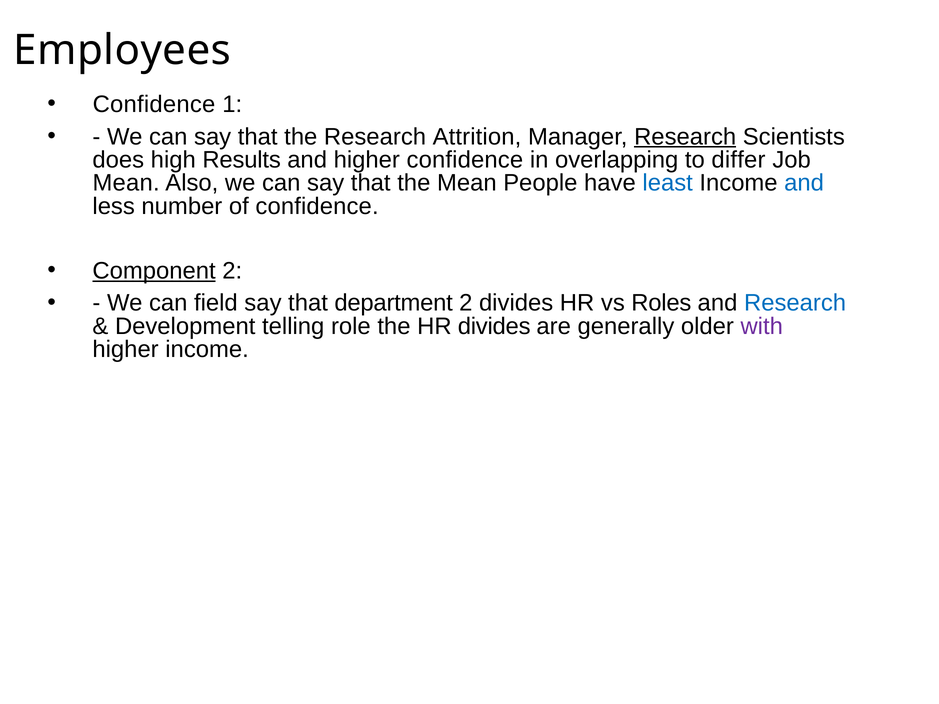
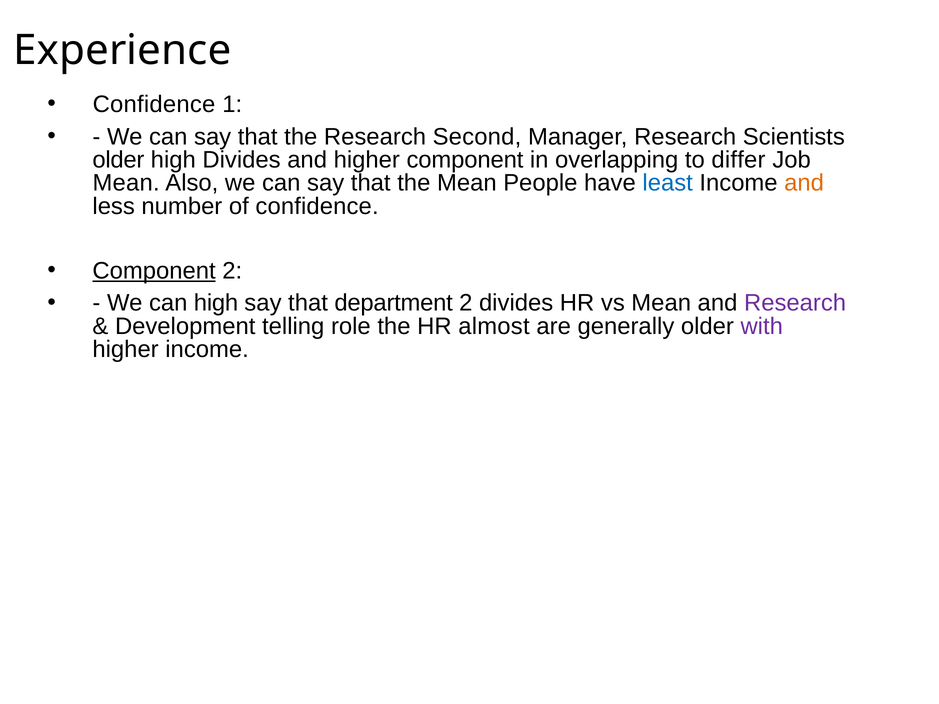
Employees: Employees -> Experience (122, 50)
Attrition: Attrition -> Second (477, 137)
Research underline: present -> none (685, 137)
does: does -> older (118, 160)
high Results: Results -> Divides (242, 160)
higher confidence: confidence -> component (465, 160)
and colour: blue -> orange (804, 183)
can field: field -> high (216, 303)
vs Roles: Roles -> Mean (661, 303)
Research colour: blue -> purple (795, 303)
HR divides: divides -> almost (494, 326)
